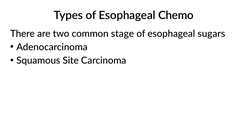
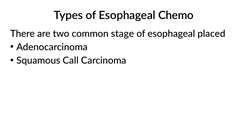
sugars: sugars -> placed (211, 34)
Site: Site -> Call (71, 61)
